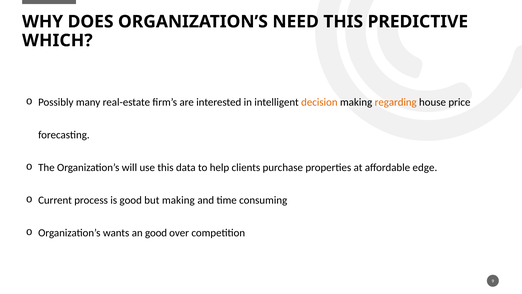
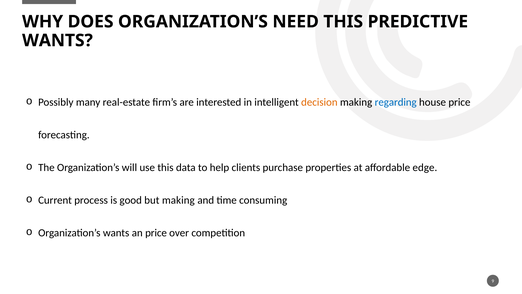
WHICH: WHICH -> WANTS (57, 40)
regarding colour: orange -> blue (396, 102)
an good: good -> price (156, 233)
